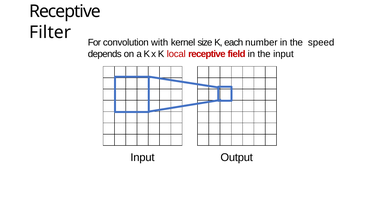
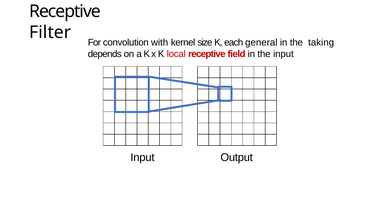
number: number -> general (261, 42)
speed: speed -> taking (321, 42)
